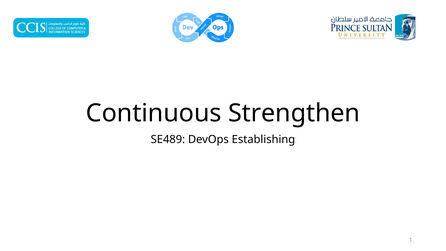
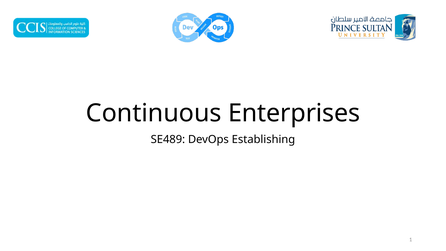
Strengthen: Strengthen -> Enterprises (294, 113)
